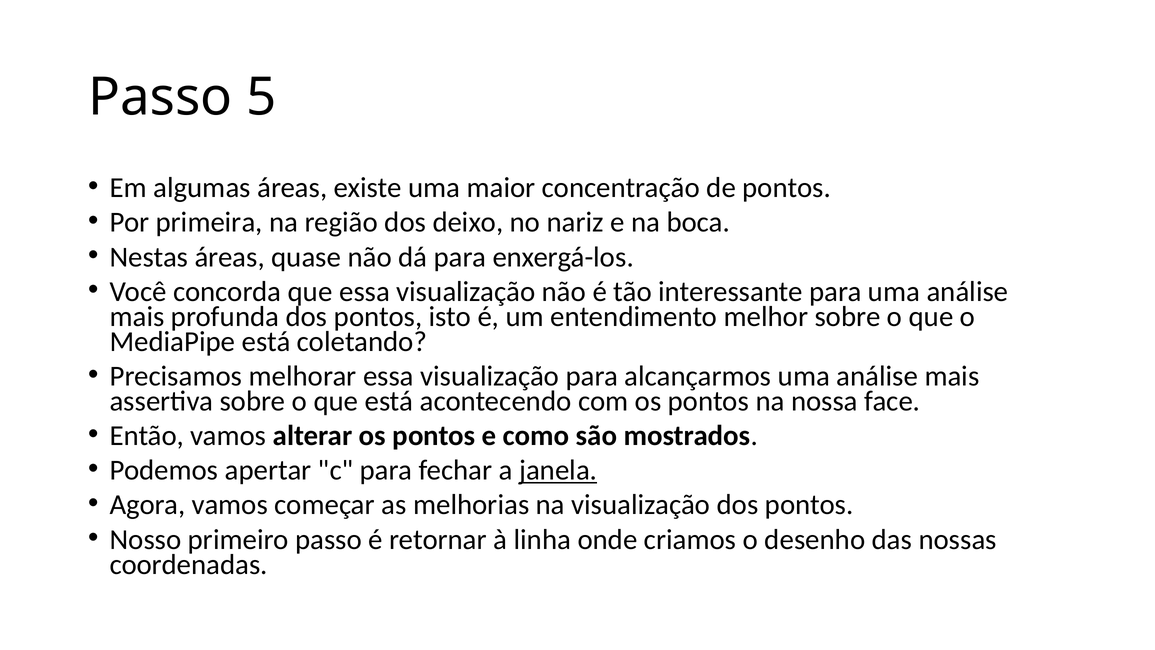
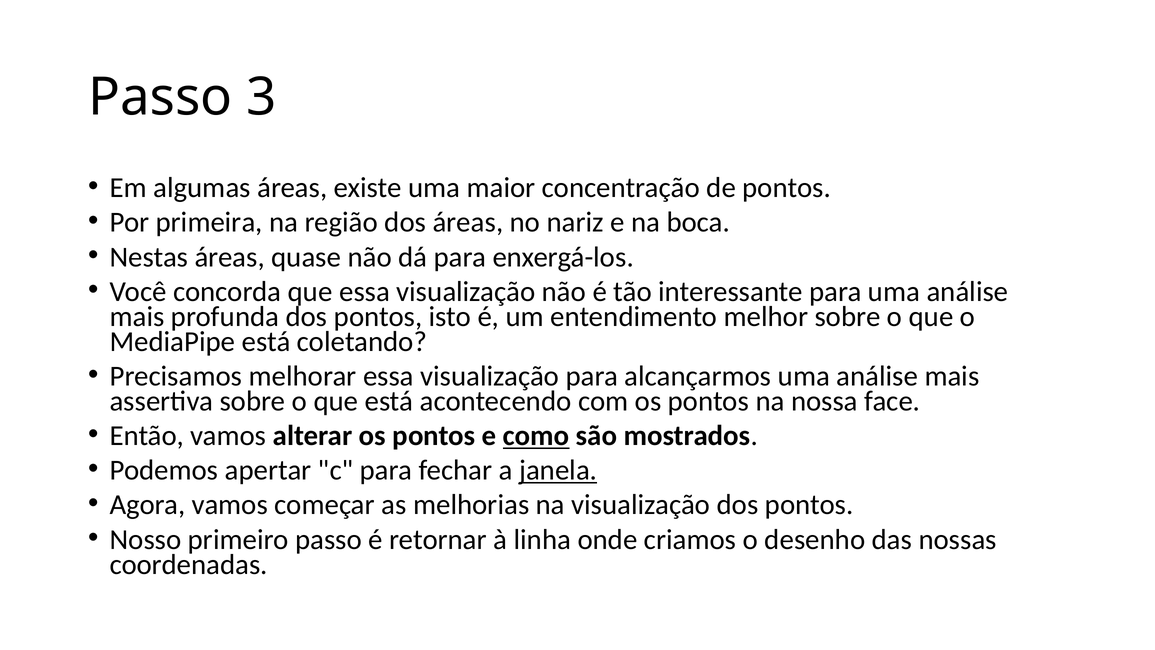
5: 5 -> 3 (261, 97)
dos deixo: deixo -> áreas (468, 222)
como underline: none -> present (536, 435)
